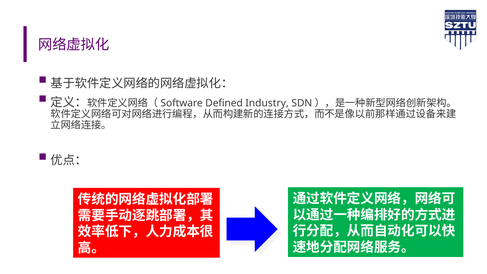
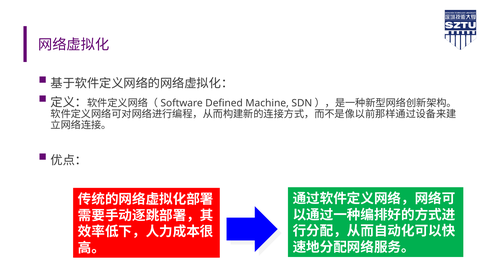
Industry: Industry -> Machine (267, 103)
